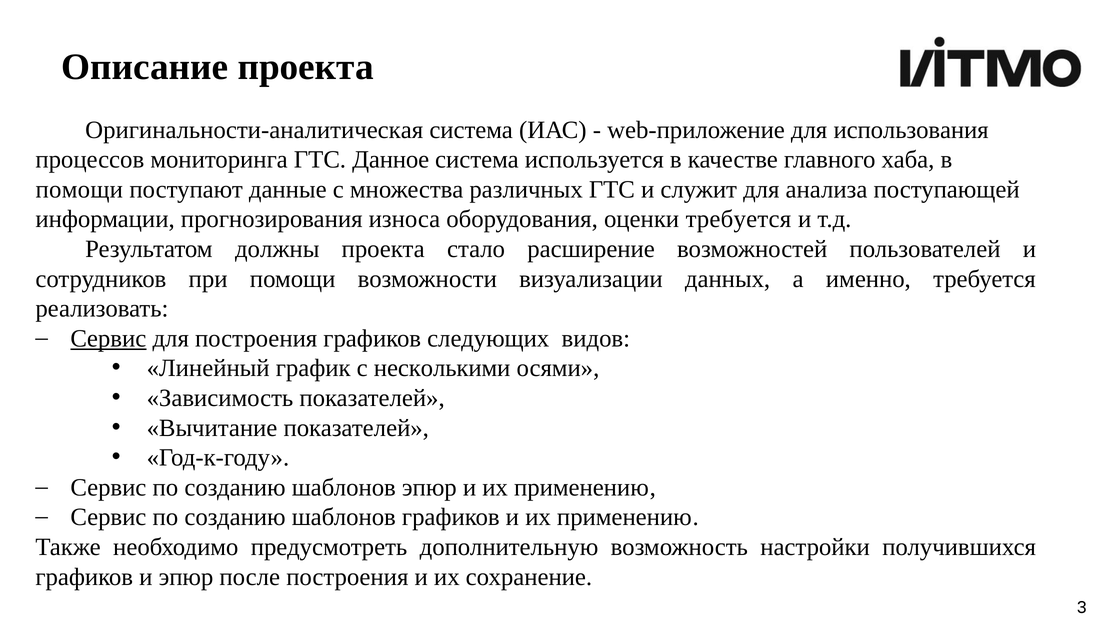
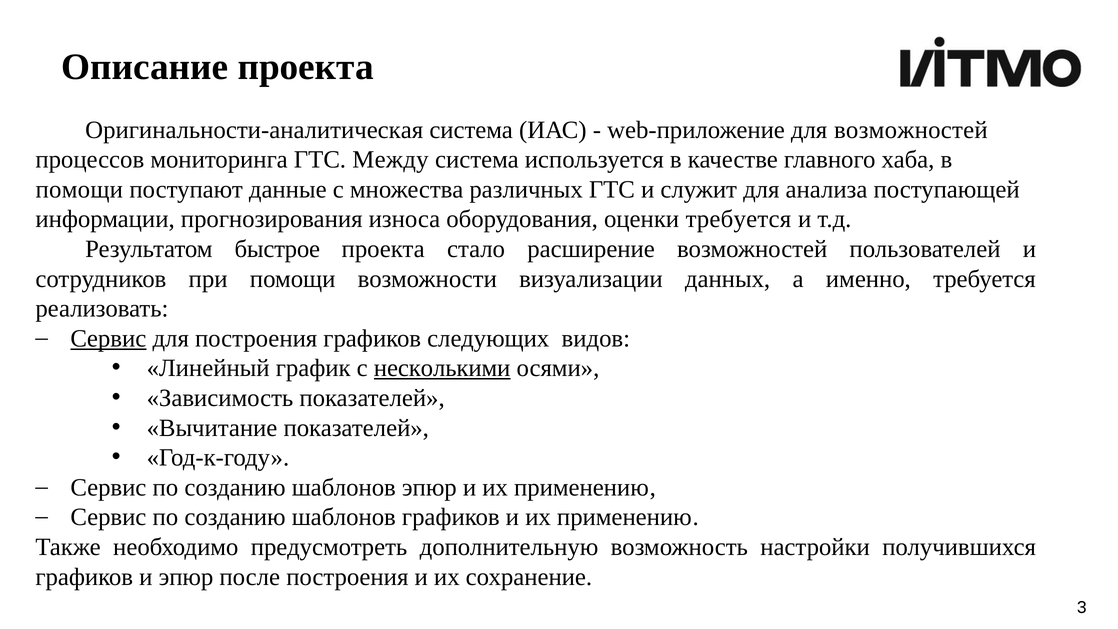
для использования: использования -> возможностей (911, 130)
Данное: Данное -> Между (390, 160)
должны: должны -> быстрое (277, 249)
несколькими underline: none -> present (442, 368)
